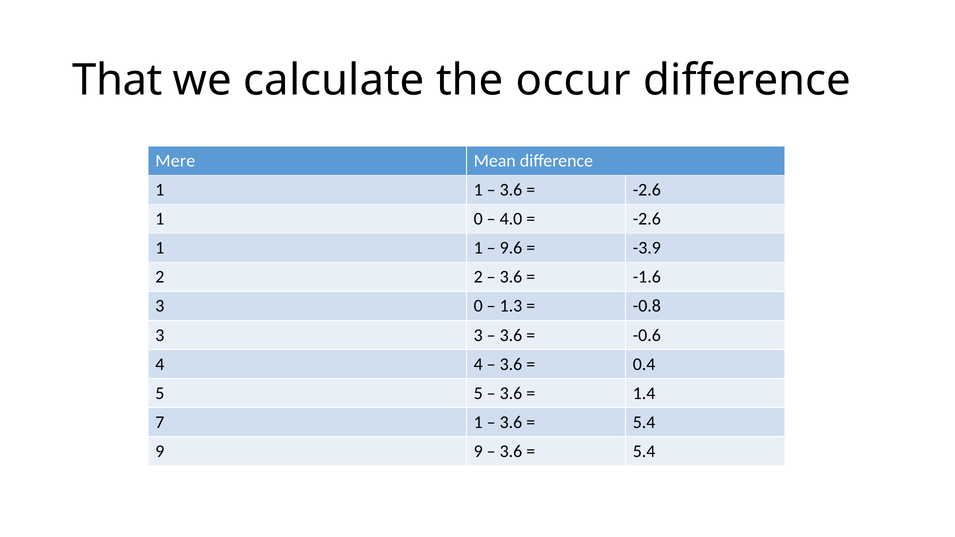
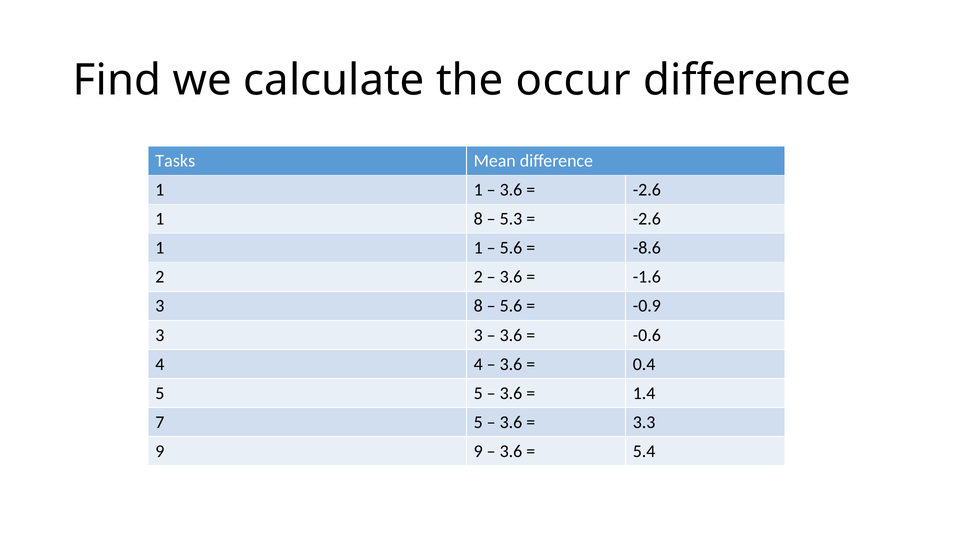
That: That -> Find (117, 80)
Mere: Mere -> Tasks (175, 161)
1 0: 0 -> 8 (478, 219)
4.0: 4.0 -> 5.3 (511, 219)
9.6: 9.6 -> 5.6 (511, 248)
-3.9: -3.9 -> -8.6 (647, 248)
3 0: 0 -> 8 (478, 306)
1.3: 1.3 -> 5.6 (511, 306)
-0.8: -0.8 -> -0.9 (647, 306)
7 1: 1 -> 5 (478, 422)
5.4: 5.4 -> 3.3 (644, 422)
